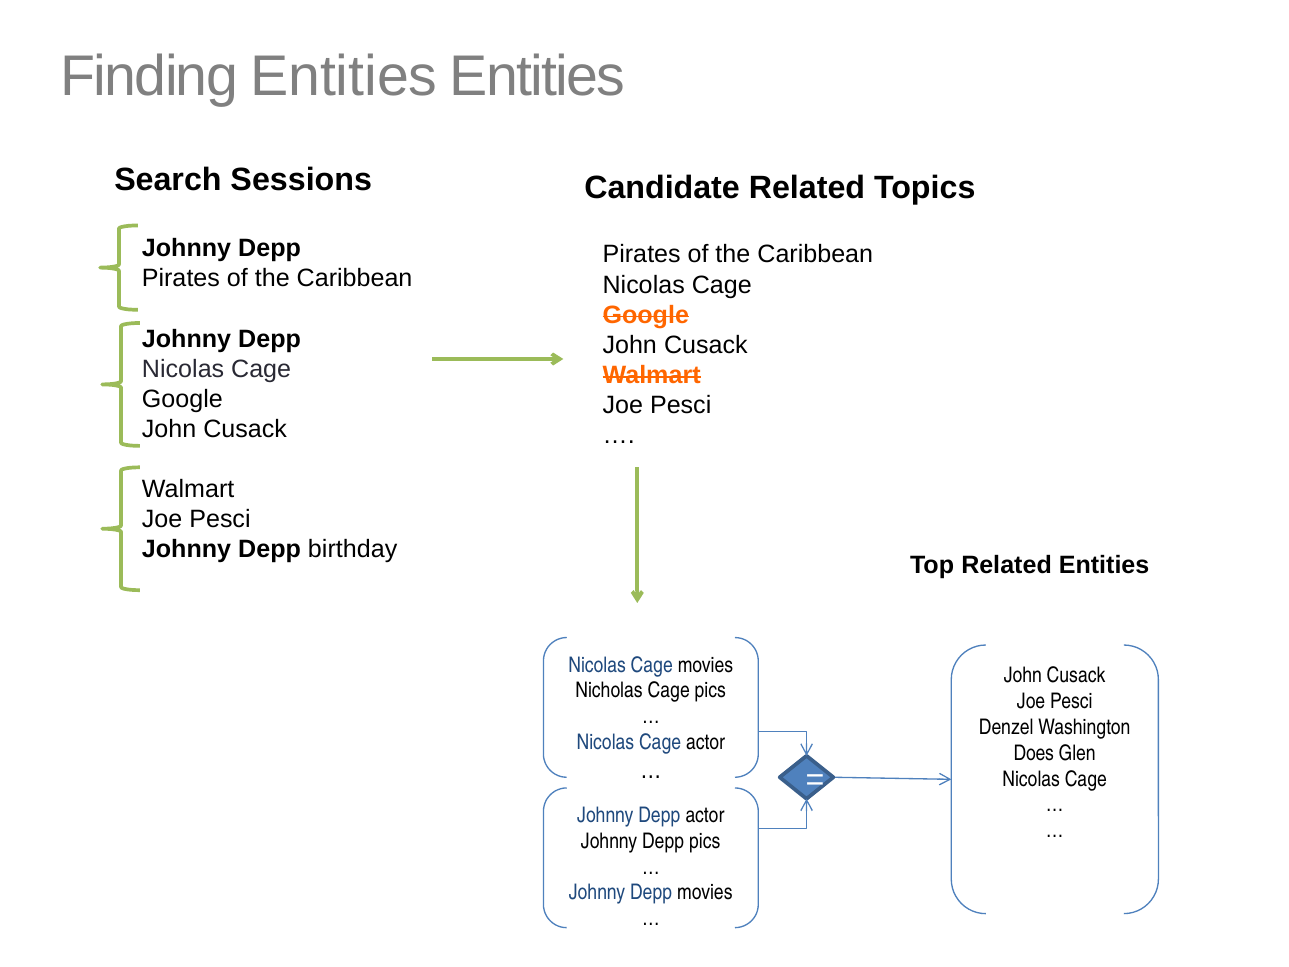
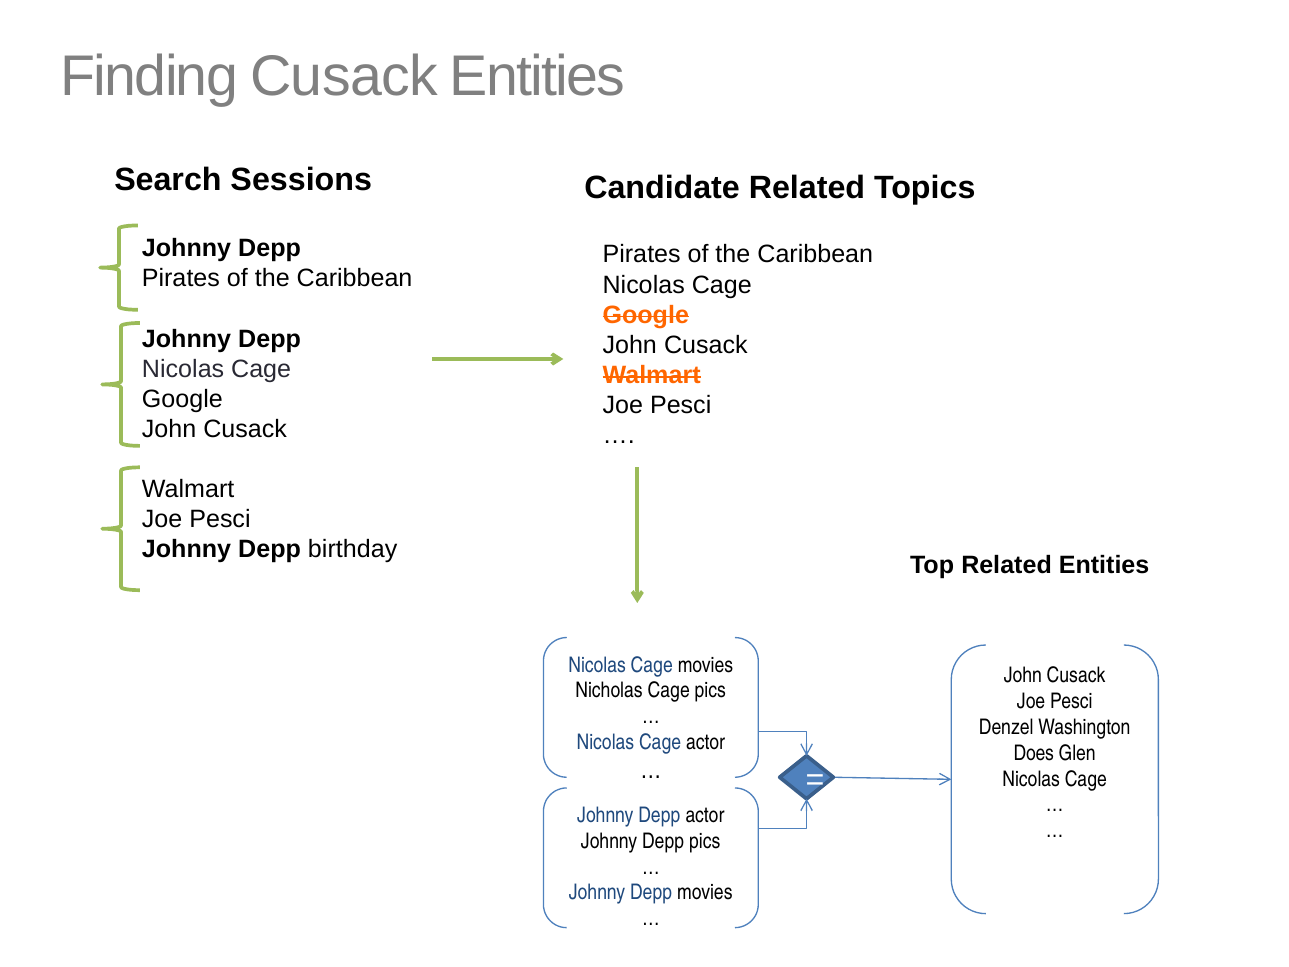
Finding Entities: Entities -> Cusack (344, 76)
